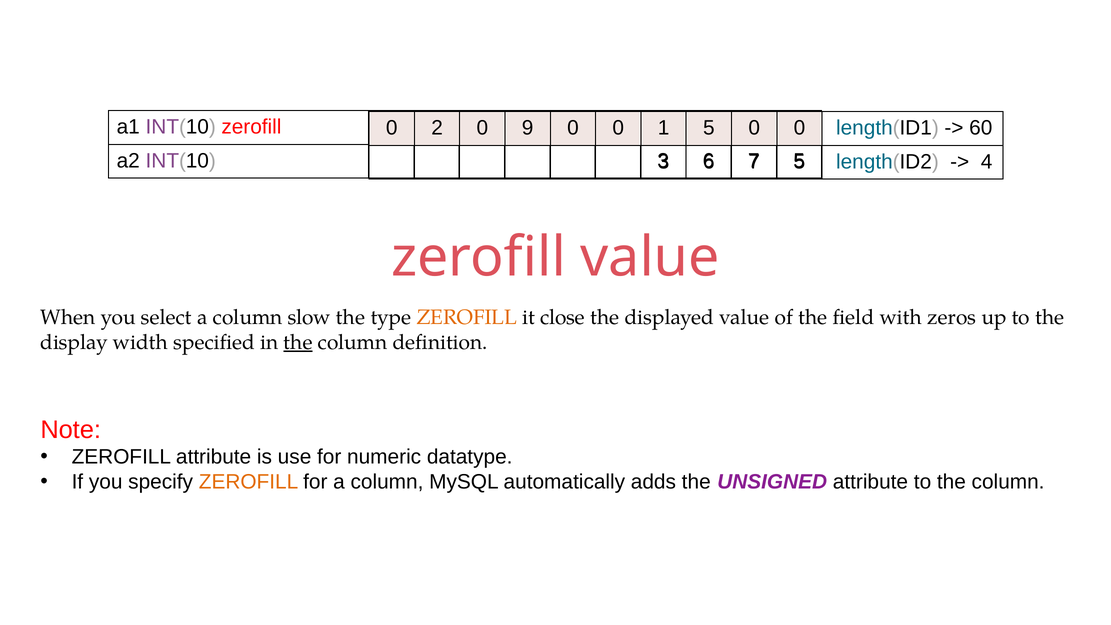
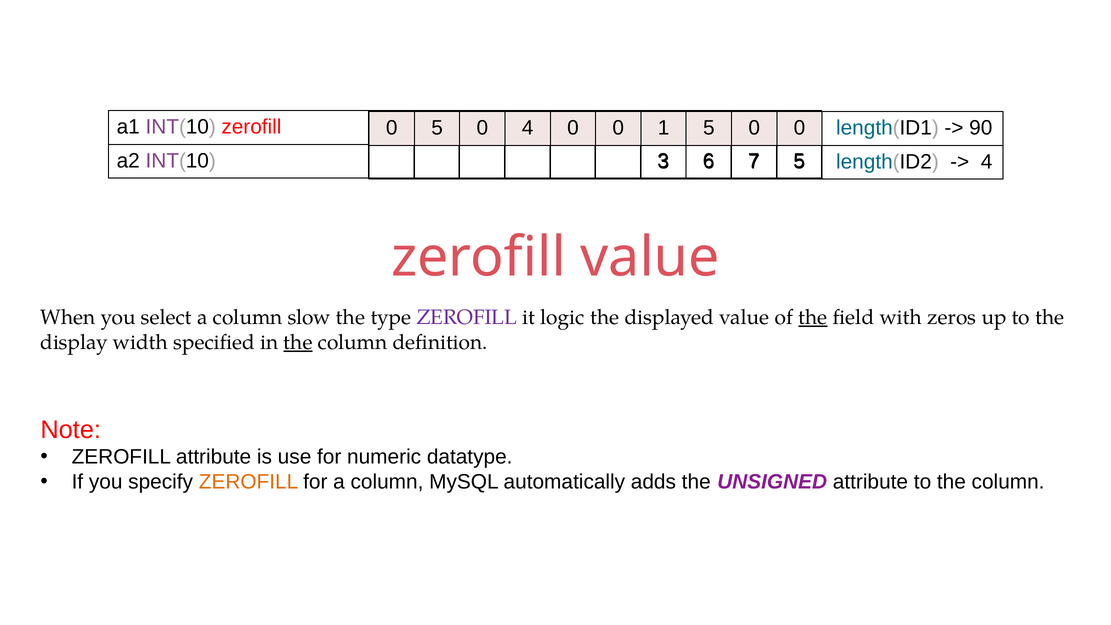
0 2: 2 -> 5 (437, 128)
0 9: 9 -> 4 (528, 128)
60: 60 -> 90 (981, 128)
ZEROFILL colour: orange -> purple (467, 317)
close: close -> logic (562, 317)
the underline: none -> present (813, 317)
